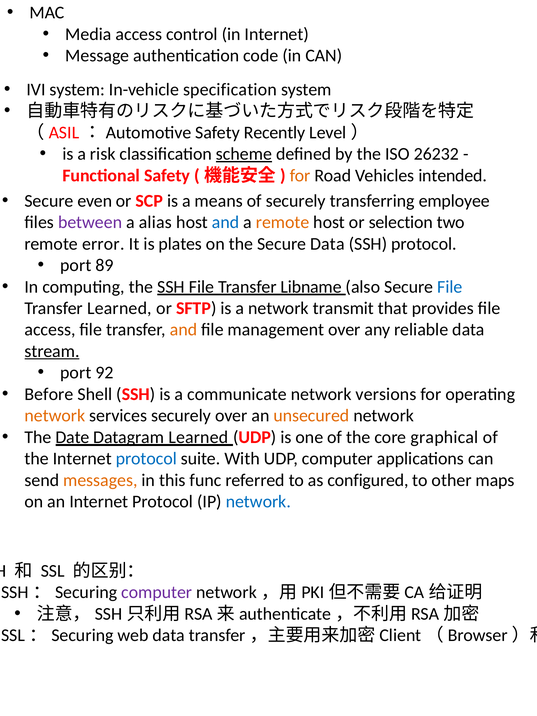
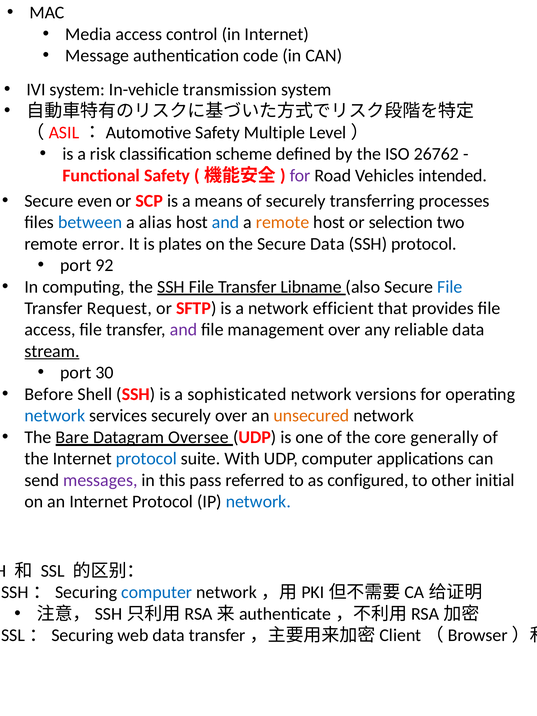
specification: specification -> transmission (230, 90)
Recently: Recently -> Multiple (274, 132)
scheme underline: present -> none (244, 154)
26232: 26232 -> 26762 (436, 154)
for colour: orange -> purple (300, 175)
employee: employee -> processes (454, 201)
between colour: purple -> blue (90, 222)
89: 89 -> 92 (104, 265)
Transfer Learned: Learned -> Request (119, 308)
transmit: transmit -> efficient (343, 308)
and colour: orange -> purple (183, 330)
92: 92 -> 30 (104, 373)
communicate: communicate -> sophisticated (237, 394)
network colour: orange -> blue (55, 416)
Date: Date -> Bare (72, 437)
Datagram Learned: Learned -> Oversee (198, 437)
graphical: graphical -> generally (445, 437)
messages colour: orange -> purple (100, 480)
func: func -> pass (206, 480)
maps: maps -> initial (495, 480)
computer colour: purple -> blue (157, 592)
